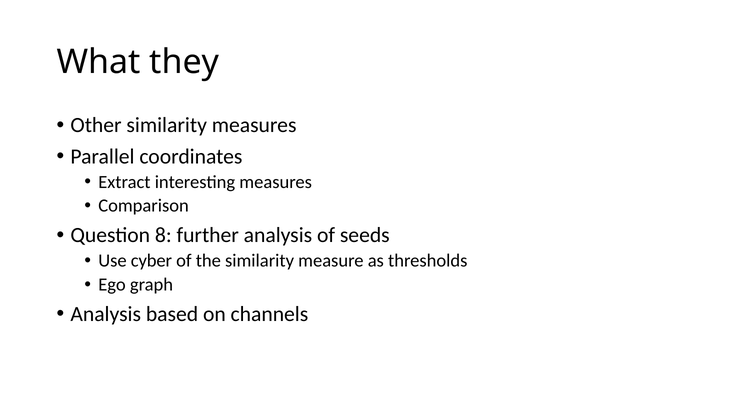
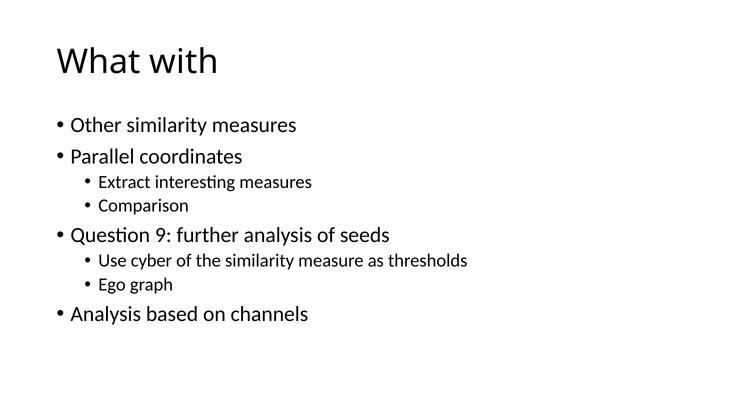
they: they -> with (184, 62)
8: 8 -> 9 (163, 235)
